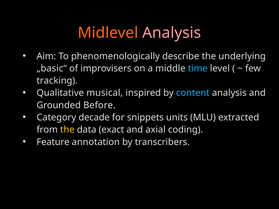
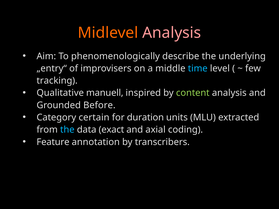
„basic“: „basic“ -> „entry“ (52, 68)
musical: musical -> manuell (105, 93)
content colour: light blue -> light green (193, 93)
decade: decade -> certain (94, 118)
snippets: snippets -> duration (145, 118)
the colour: yellow -> light blue (67, 130)
